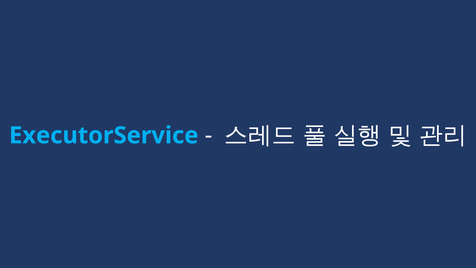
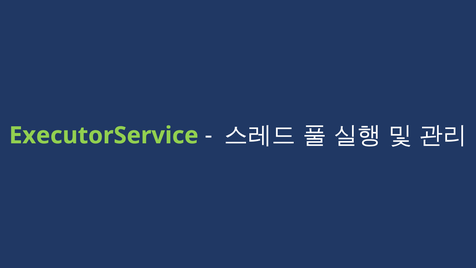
ExecutorService colour: light blue -> light green (104, 135)
